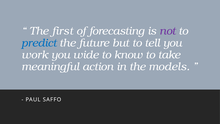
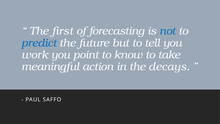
not colour: purple -> blue (168, 31)
wide: wide -> point (86, 55)
models: models -> decays (169, 67)
